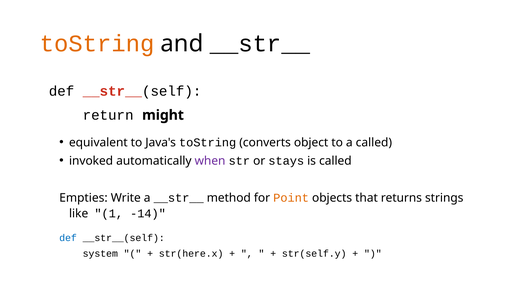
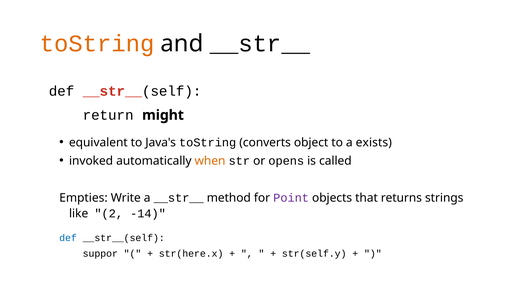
a called: called -> exists (374, 142)
when colour: purple -> orange (210, 161)
stays: stays -> opens (286, 161)
Point colour: orange -> purple (291, 198)
1: 1 -> 2 (109, 214)
system: system -> suppor (100, 254)
